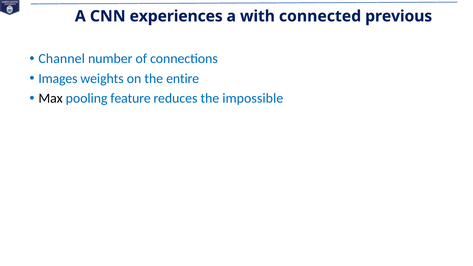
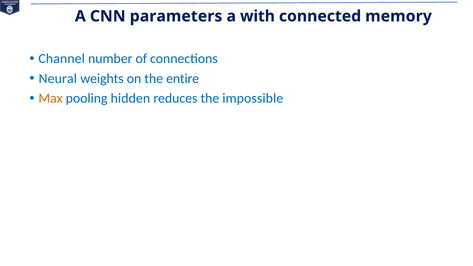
experiences: experiences -> parameters (176, 16)
previous: previous -> memory (399, 16)
Images: Images -> Neural (58, 79)
Max colour: black -> orange (51, 98)
feature: feature -> hidden (130, 98)
